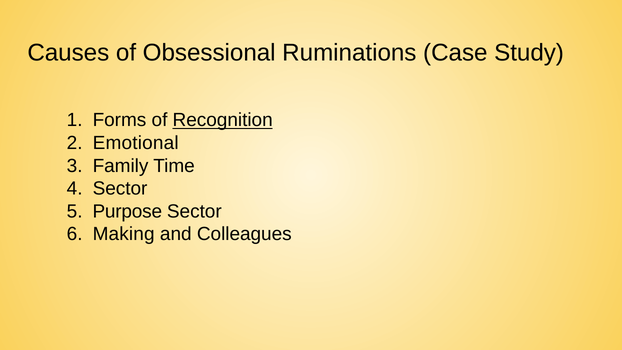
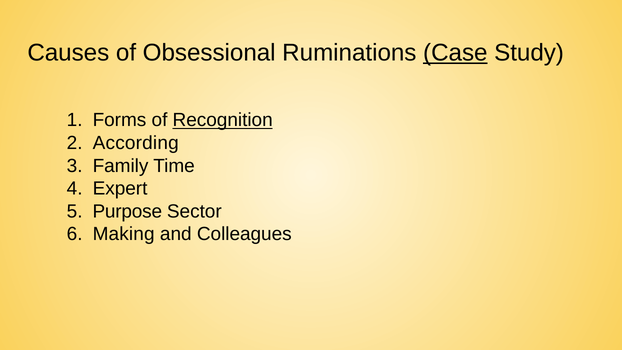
Case underline: none -> present (455, 53)
Emotional: Emotional -> According (136, 143)
Sector: Sector -> Expert (120, 189)
